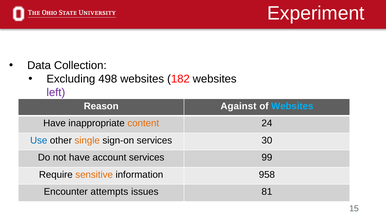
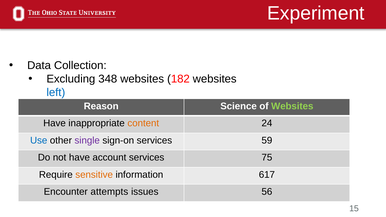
498: 498 -> 348 (108, 79)
left colour: purple -> blue (56, 93)
Against: Against -> Science (239, 106)
Websites colour: light blue -> light green (292, 106)
single colour: orange -> purple (87, 141)
30: 30 -> 59 (267, 141)
99: 99 -> 75 (267, 158)
958: 958 -> 617 (267, 175)
81: 81 -> 56 (267, 192)
